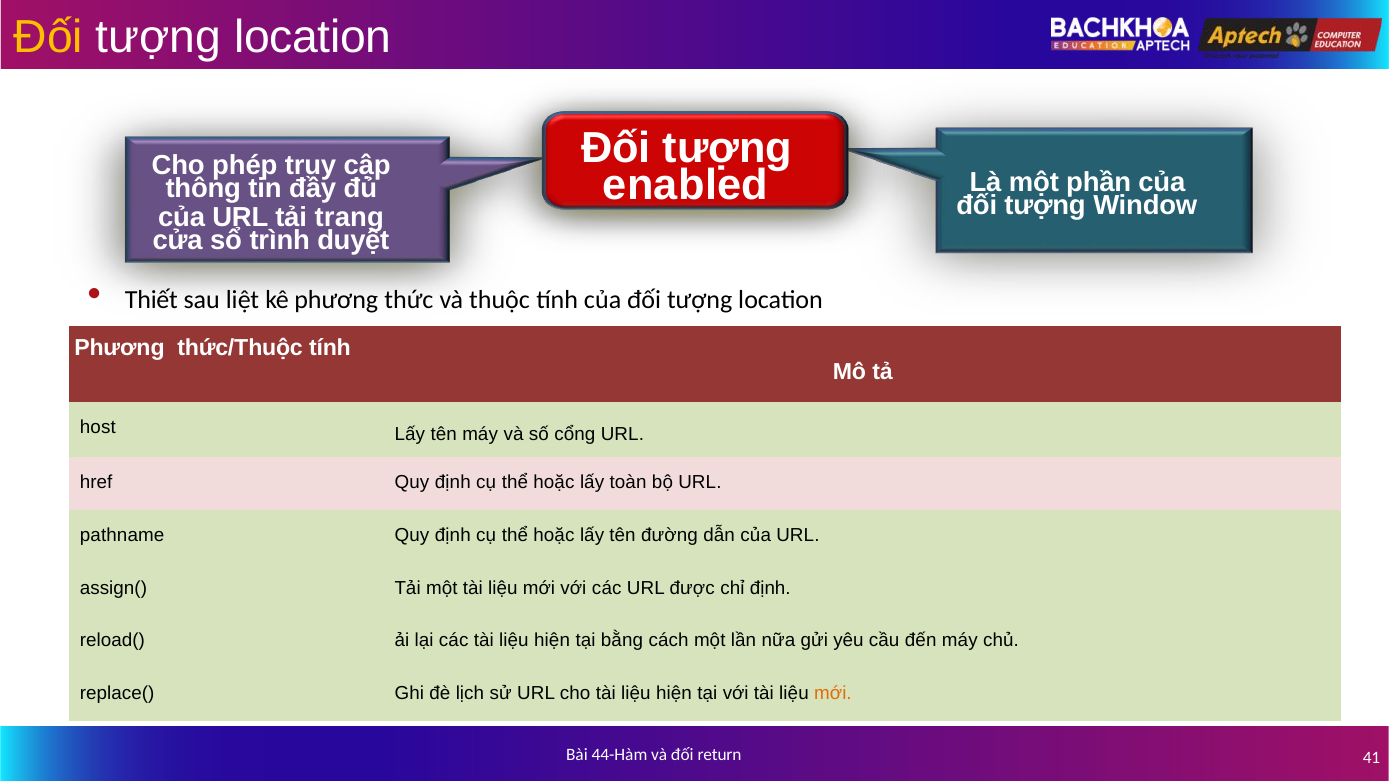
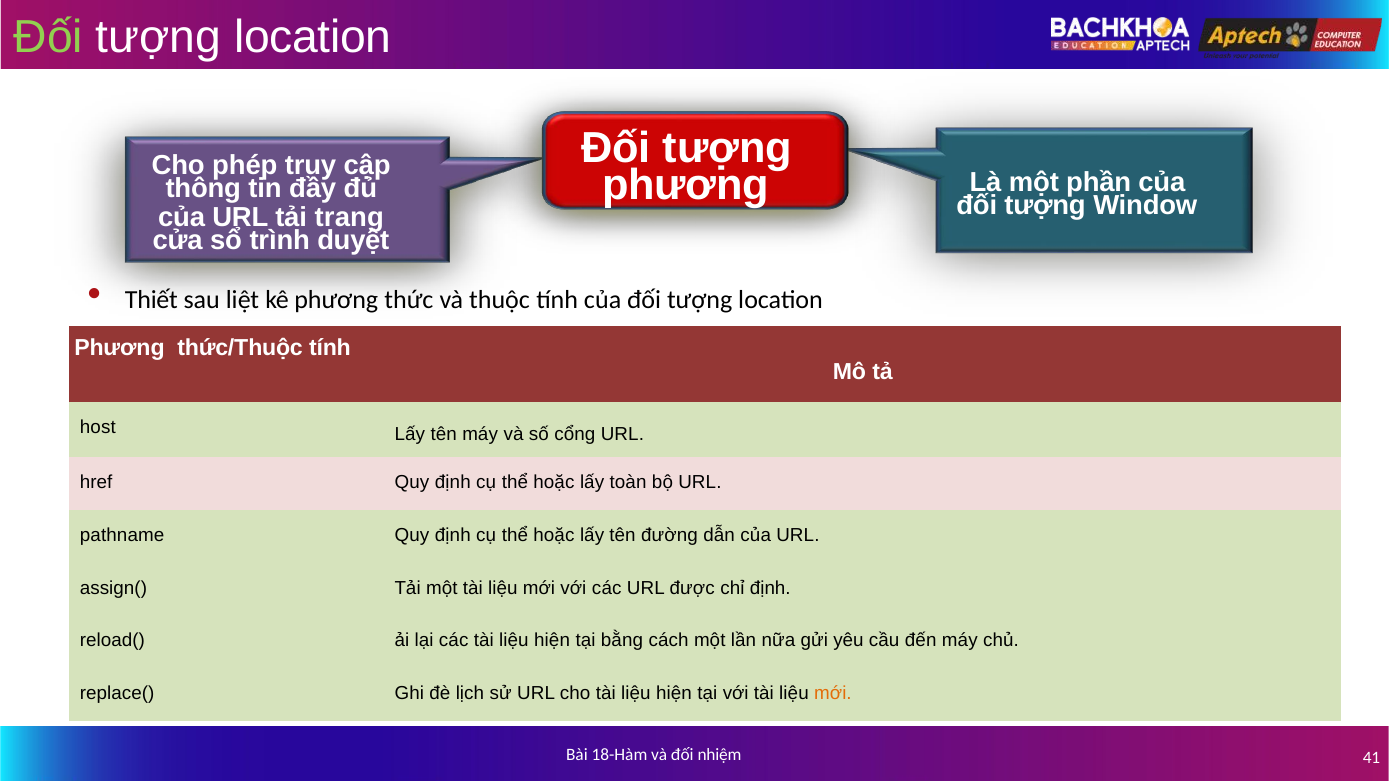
Đối colour: yellow -> light green (48, 37)
enabled: enabled -> phương (686, 185)
44-Hàm: 44-Hàm -> 18-Hàm (619, 755)
return: return -> nhiệm (719, 755)
